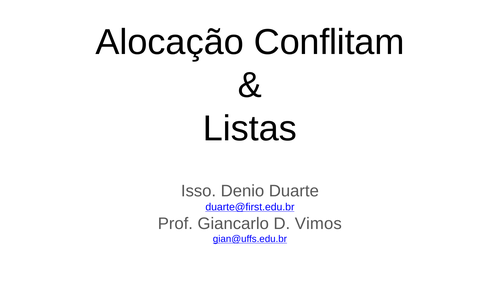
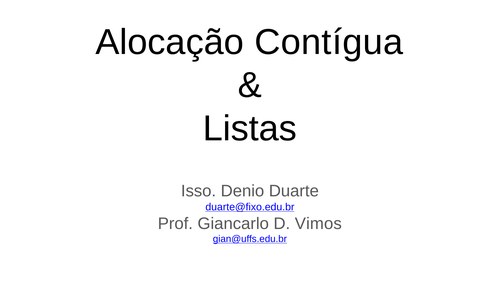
Conflitam: Conflitam -> Contígua (329, 42)
duarte@first.edu.br: duarte@first.edu.br -> duarte@fixo.edu.br (250, 207)
